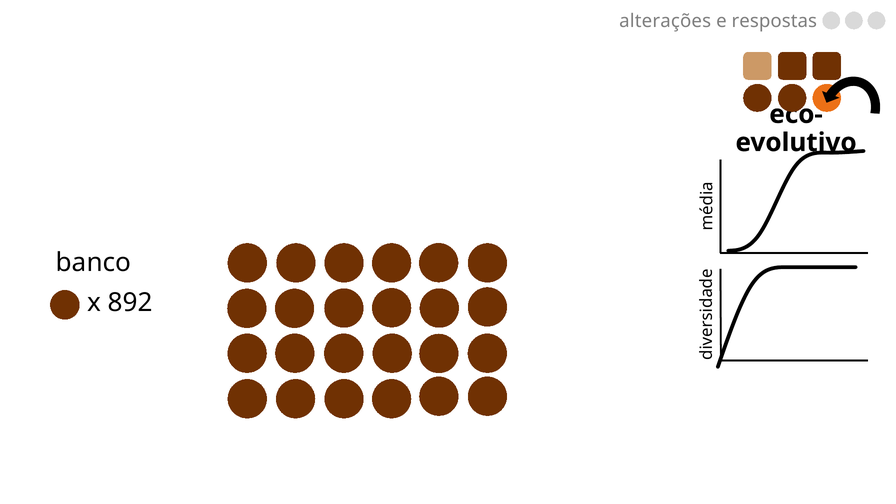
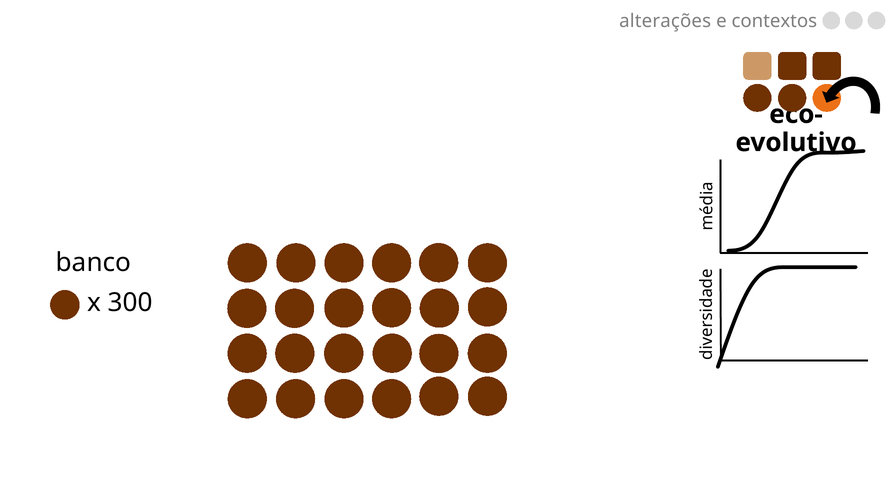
respostas: respostas -> contextos (774, 21)
892: 892 -> 300 (130, 302)
